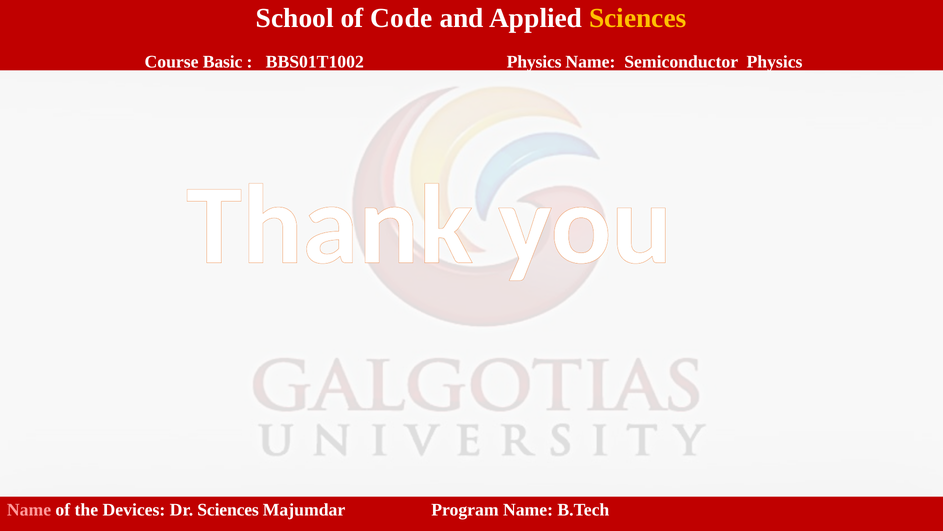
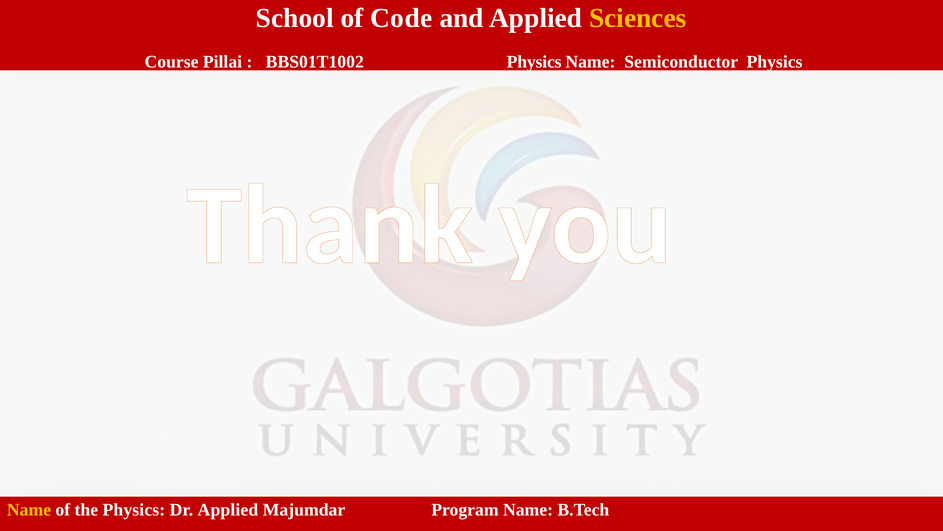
Basic: Basic -> Pillai (223, 62)
Name colour: pink -> yellow (29, 509)
the Devices: Devices -> Physics (134, 509)
Dr Sciences: Sciences -> Applied (228, 509)
